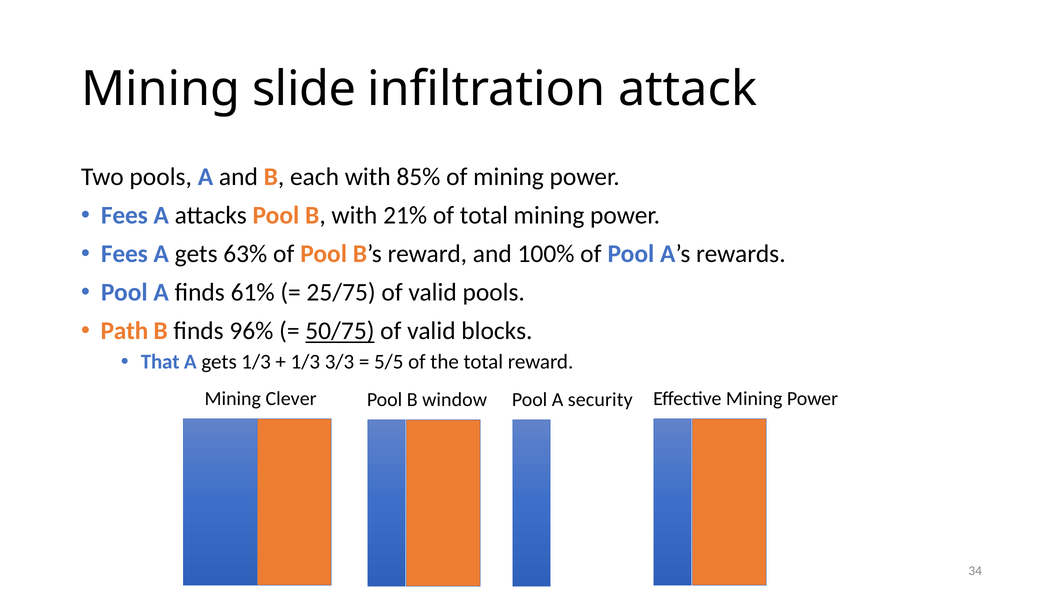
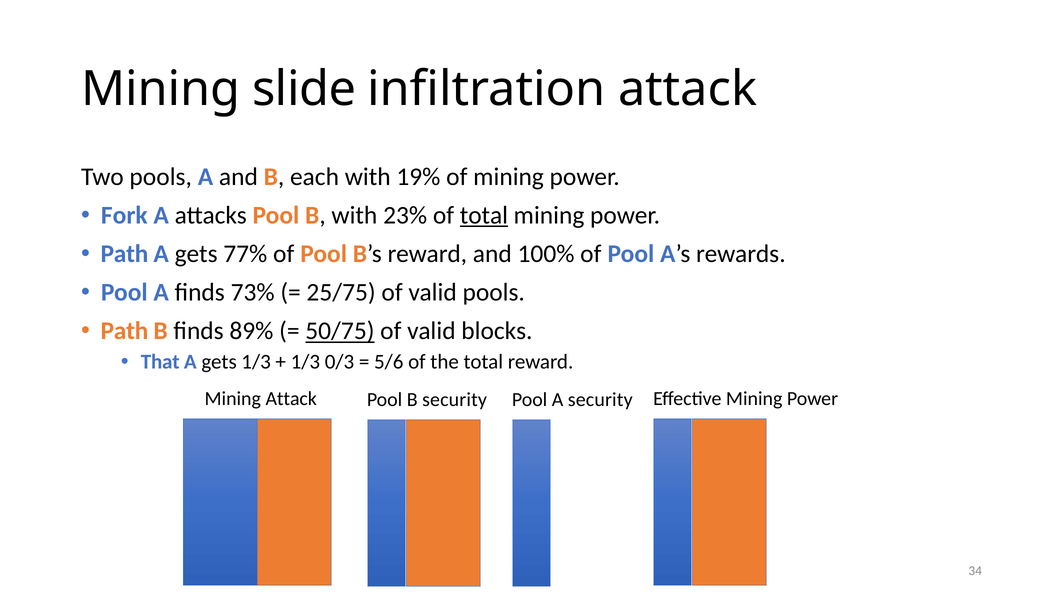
85%: 85% -> 19% (418, 177)
Fees: Fees -> Fork (124, 215)
21%: 21% -> 23% (405, 215)
total underline: none -> present (484, 215)
Fees: Fees -> Path (124, 254)
63%: 63% -> 77% (245, 254)
61%: 61% -> 73% (253, 292)
96%: 96% -> 89% (251, 331)
3/3: 3/3 -> 0/3 (340, 362)
5/5: 5/5 -> 5/6 (389, 362)
Mining Clever: Clever -> Attack (291, 398)
B window: window -> security (455, 399)
